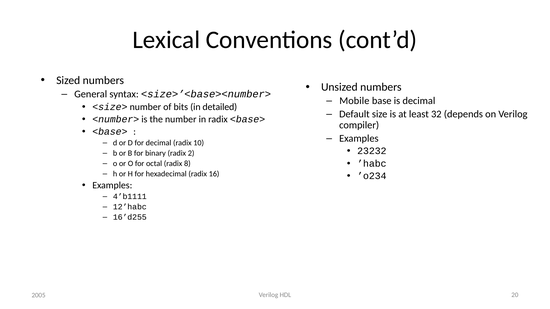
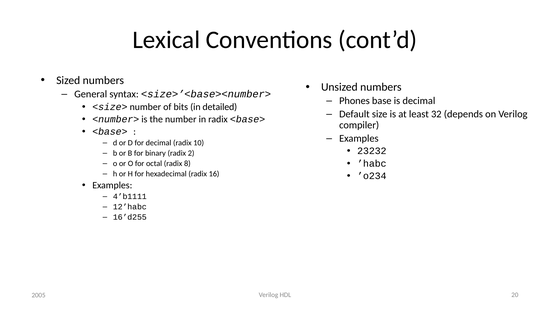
Mobile: Mobile -> Phones (354, 101)
